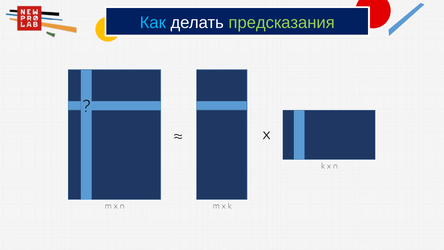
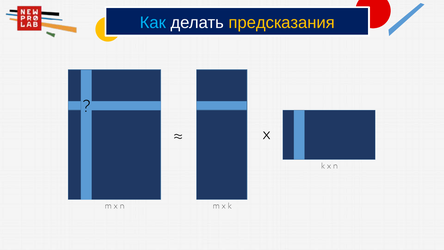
предсказания colour: light green -> yellow (282, 23)
